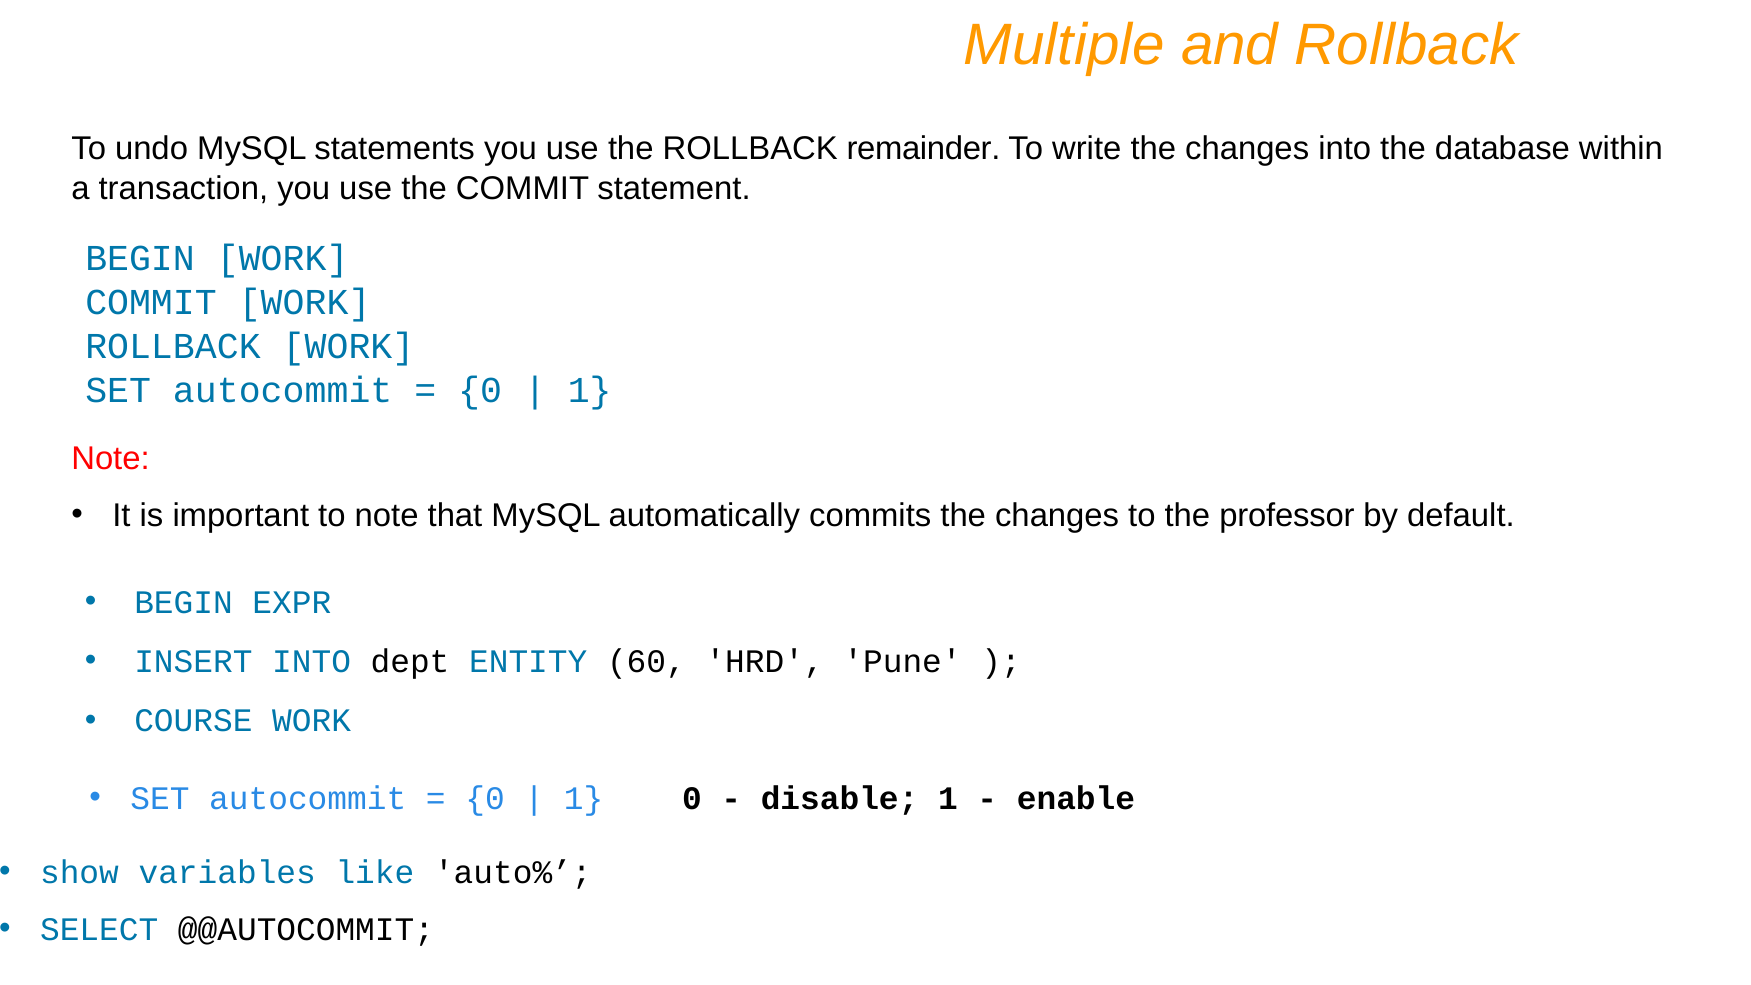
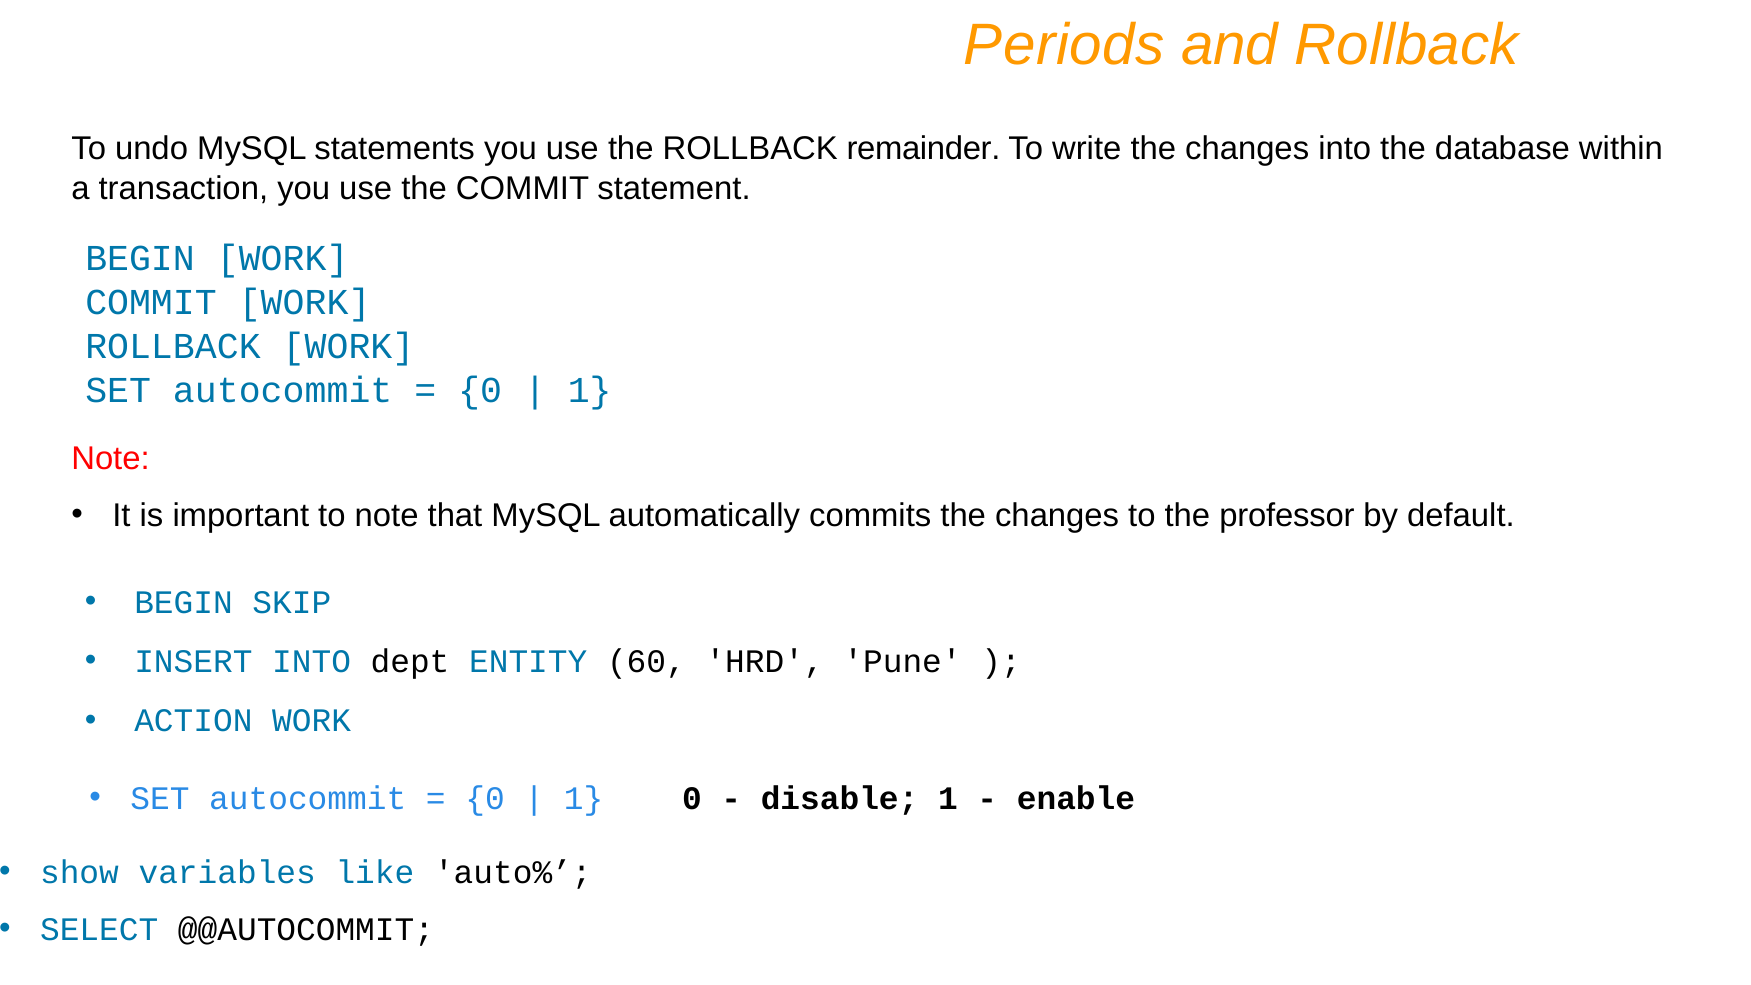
Multiple: Multiple -> Periods (1064, 46)
EXPR: EXPR -> SKIP (292, 603)
COURSE: COURSE -> ACTION (193, 721)
